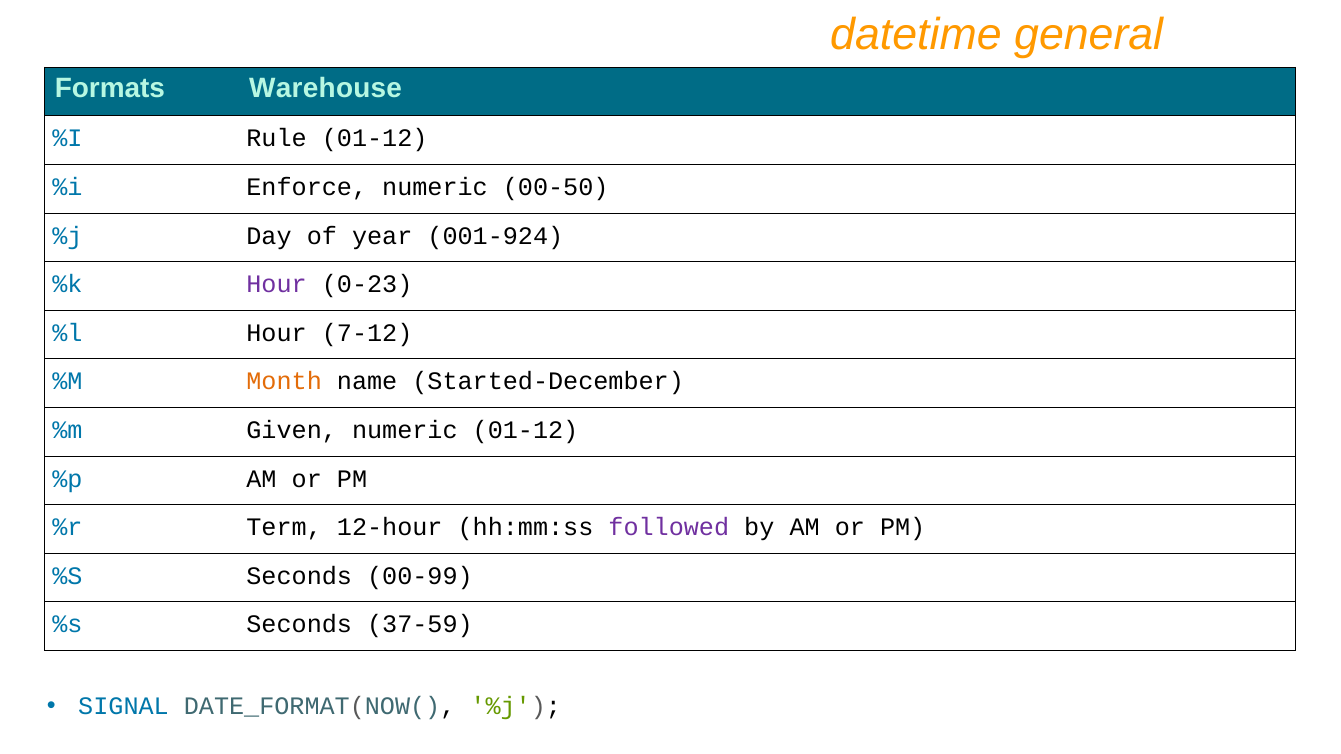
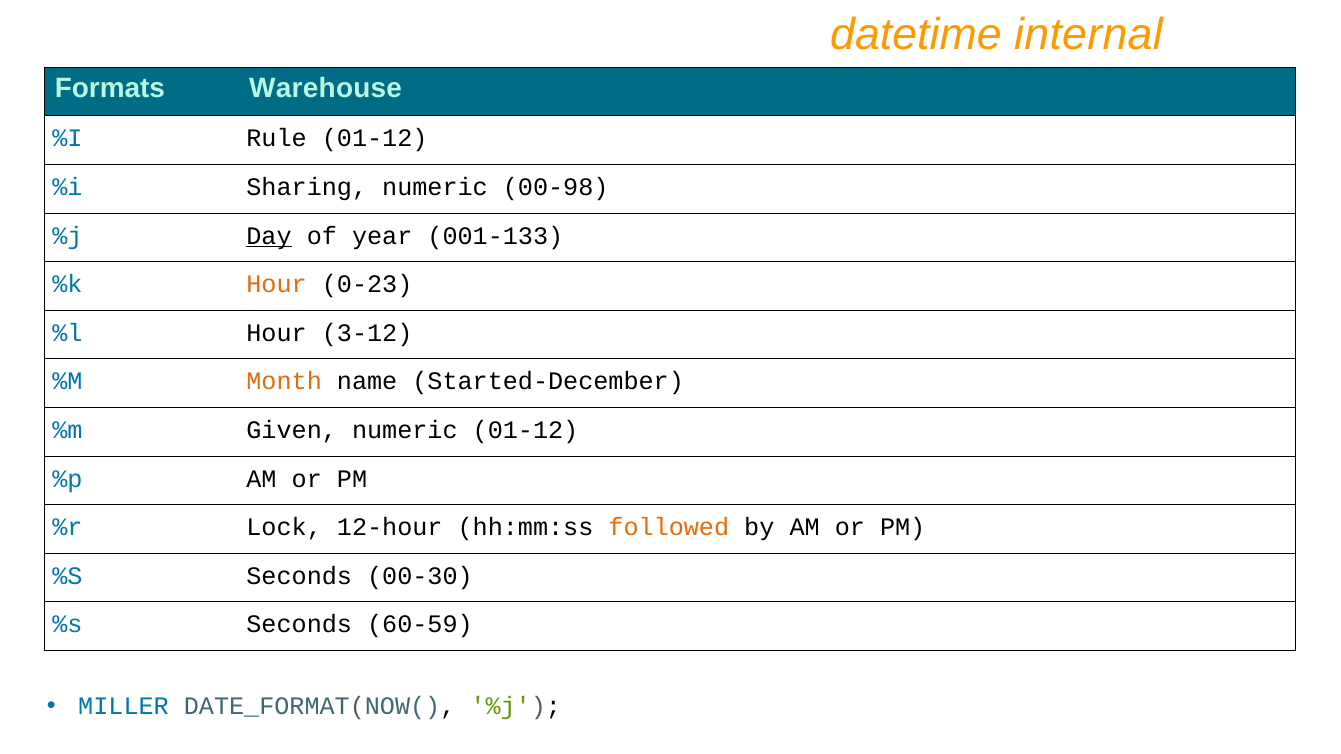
general: general -> internal (1088, 35)
Enforce: Enforce -> Sharing (307, 187)
00-50: 00-50 -> 00-98 (556, 187)
Day underline: none -> present (269, 236)
001-924: 001-924 -> 001-133 (495, 236)
Hour colour: purple -> orange (277, 285)
7-12: 7-12 -> 3-12 (367, 333)
Term: Term -> Lock (284, 528)
followed colour: purple -> orange (669, 528)
00-99: 00-99 -> 00-30 (420, 576)
37-59: 37-59 -> 60-59 (420, 625)
SIGNAL: SIGNAL -> MILLER (124, 707)
